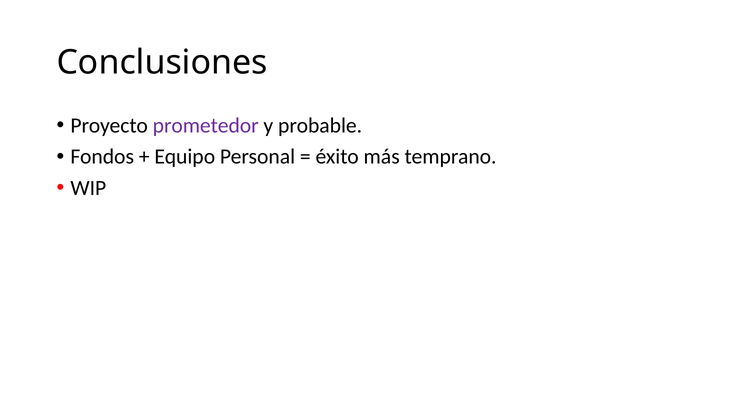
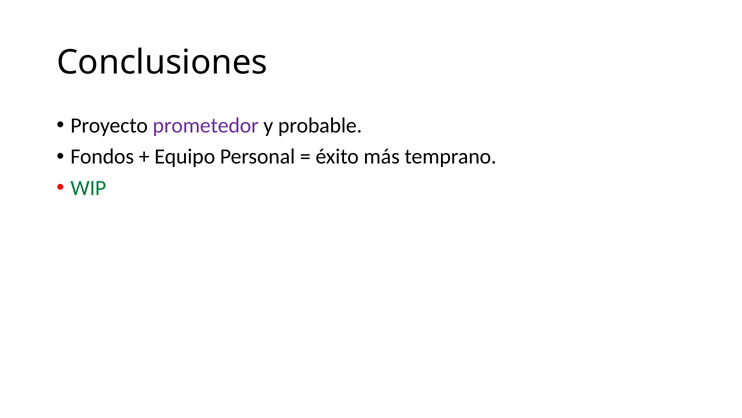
WIP colour: black -> green (88, 188)
